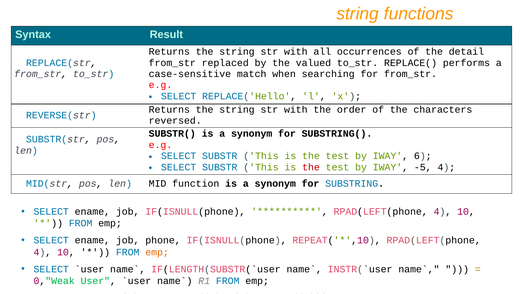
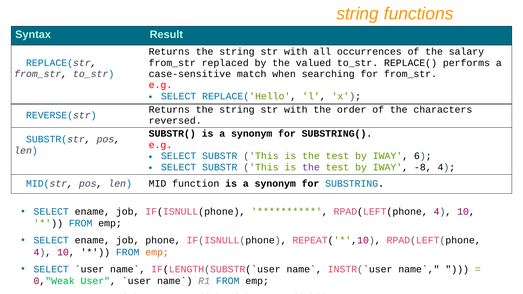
detail: detail -> salary (466, 52)
the colour: red -> purple (311, 167)
-5: -5 -> -8 (423, 167)
